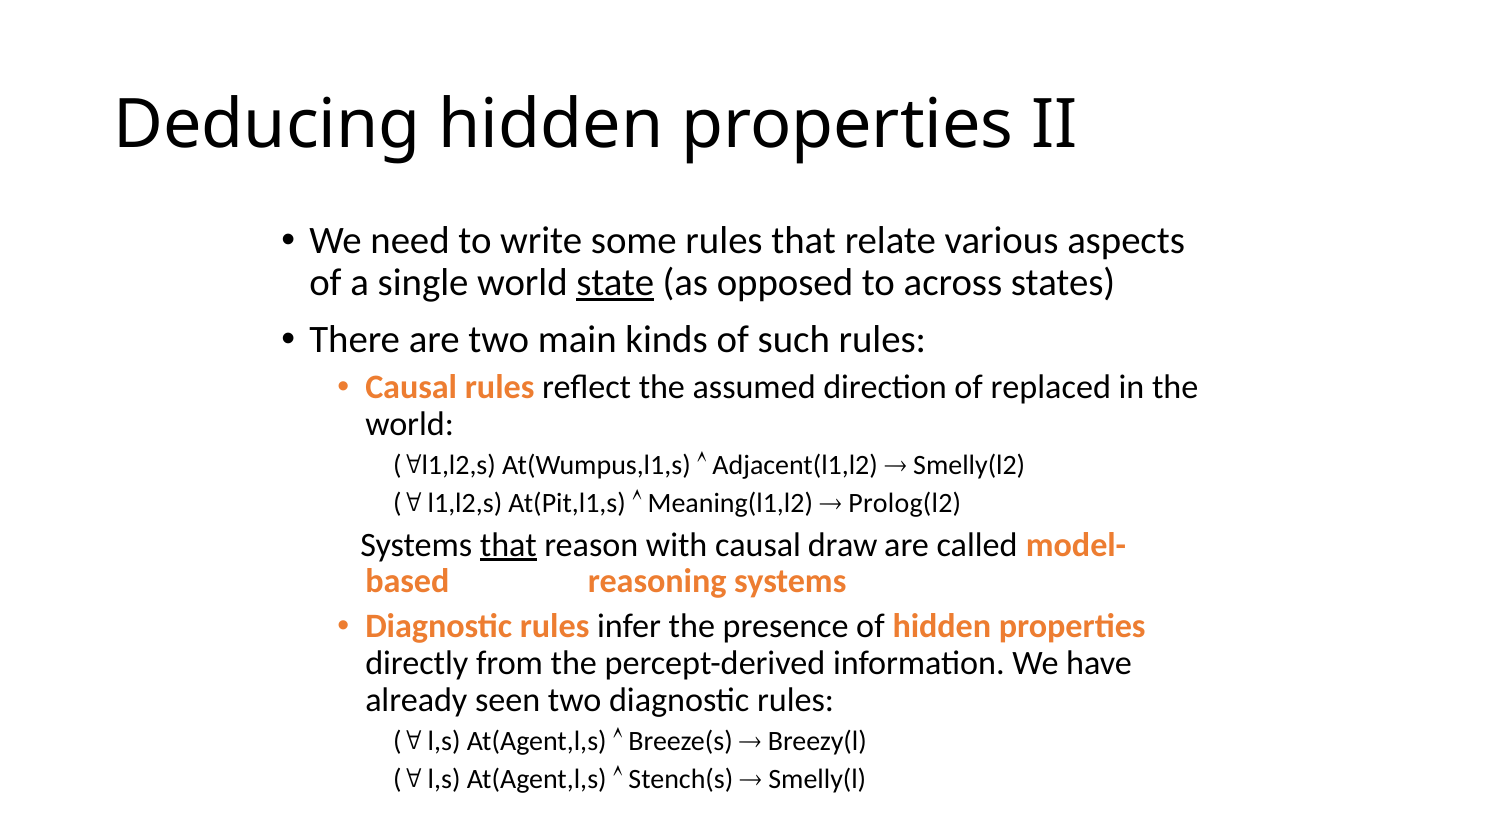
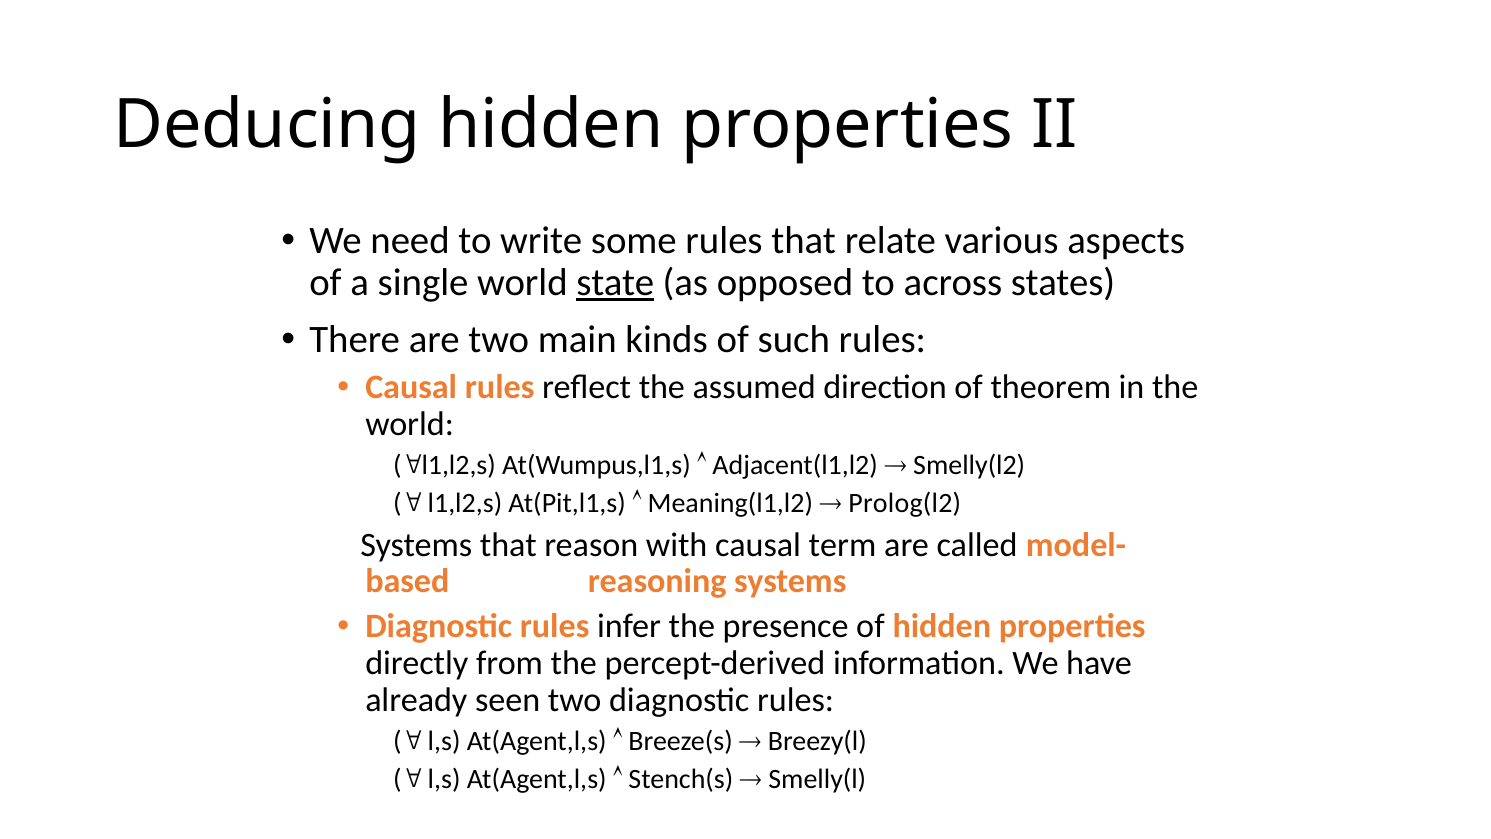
replaced: replaced -> theorem (1051, 387)
that underline: present -> none (508, 545)
draw: draw -> term (843, 545)
